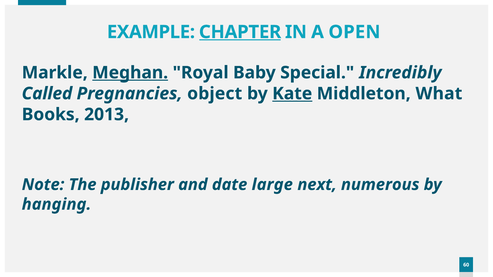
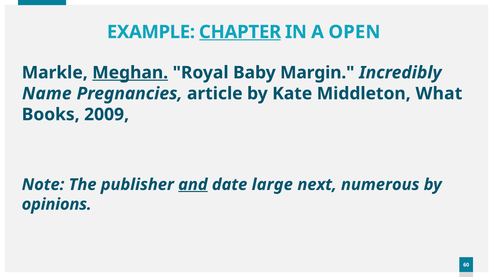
Special: Special -> Margin (317, 73)
Called: Called -> Name (47, 94)
object: object -> article (215, 94)
Kate underline: present -> none (292, 94)
2013: 2013 -> 2009 (107, 115)
and underline: none -> present (193, 185)
hanging: hanging -> opinions (57, 205)
